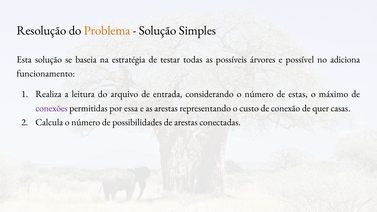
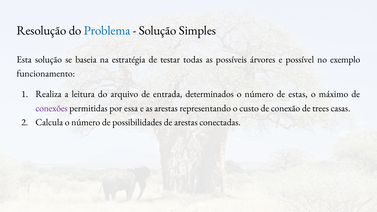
Problema colour: orange -> blue (107, 31)
adiciona: adiciona -> exemplo (345, 59)
considerando: considerando -> determinados (210, 94)
quer: quer -> trees (321, 108)
